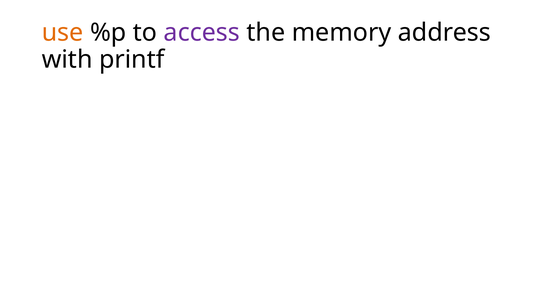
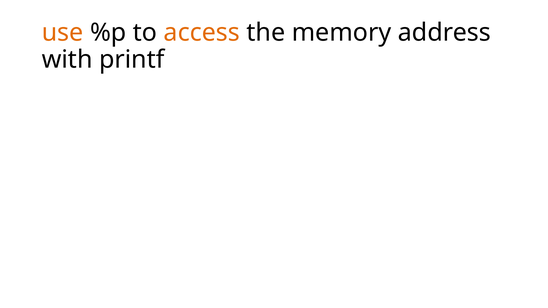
access colour: purple -> orange (202, 32)
